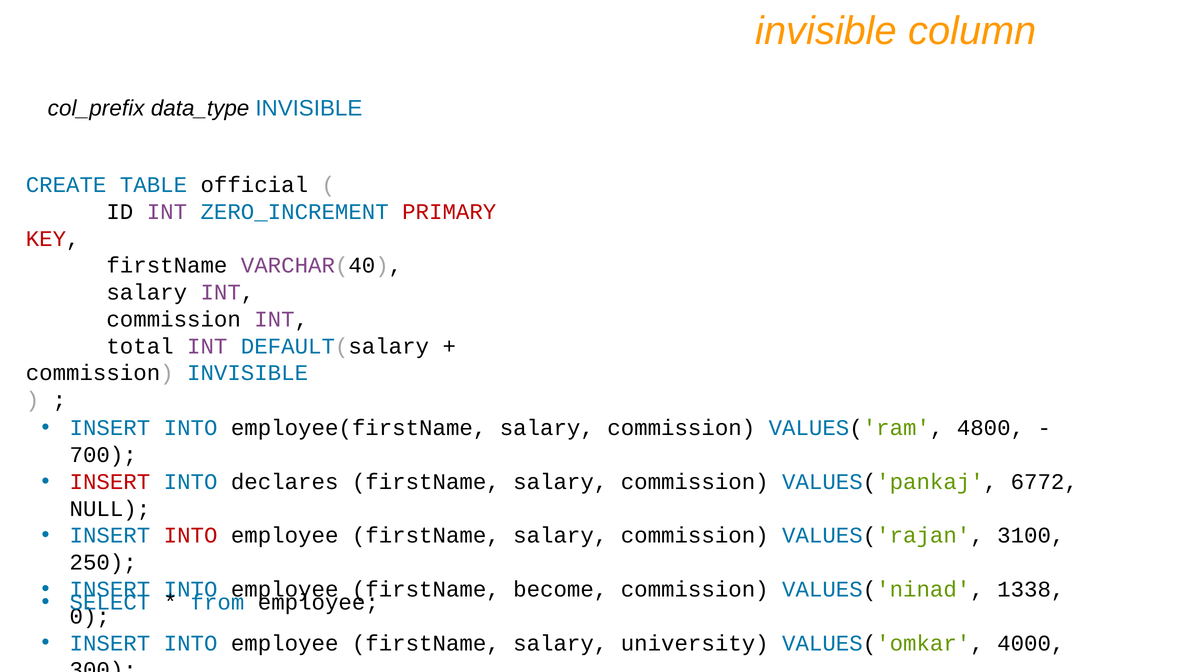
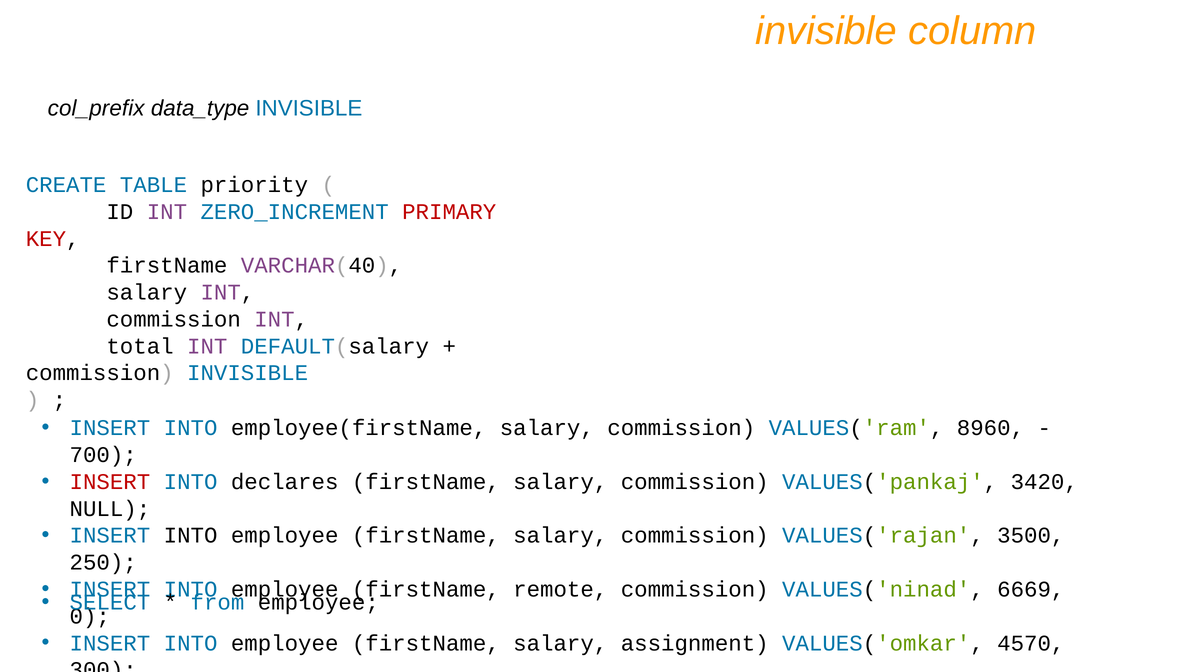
official: official -> priority (254, 185)
4800: 4800 -> 8960 (990, 428)
6772: 6772 -> 3420 (1044, 482)
INTO colour: red -> black (191, 536)
3100: 3100 -> 3500 (1031, 536)
become: become -> remote (560, 590)
1338: 1338 -> 6669 (1031, 590)
university: university -> assignment (695, 643)
4000: 4000 -> 4570 (1031, 643)
